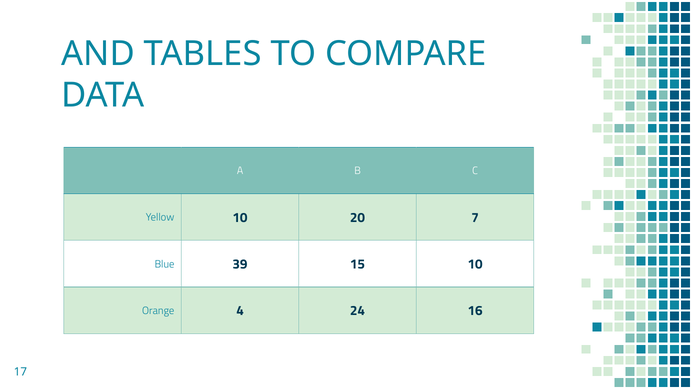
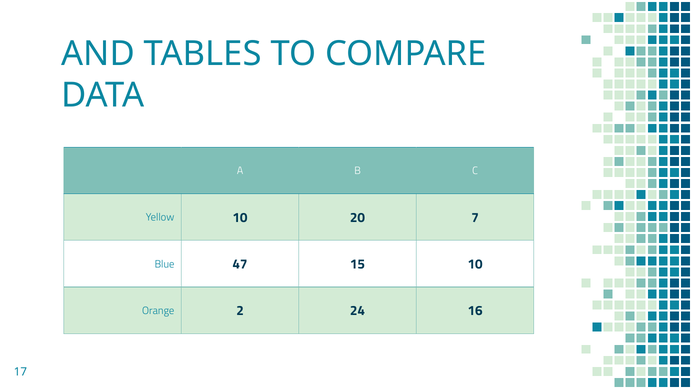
39: 39 -> 47 (240, 264)
4: 4 -> 2 (240, 311)
